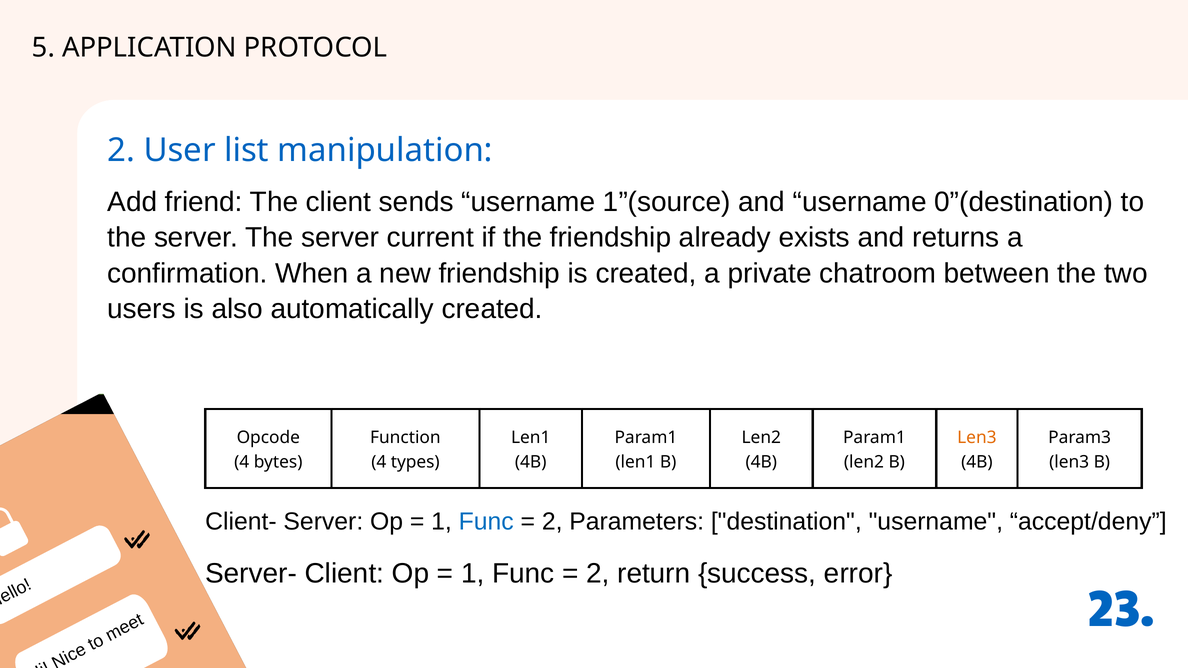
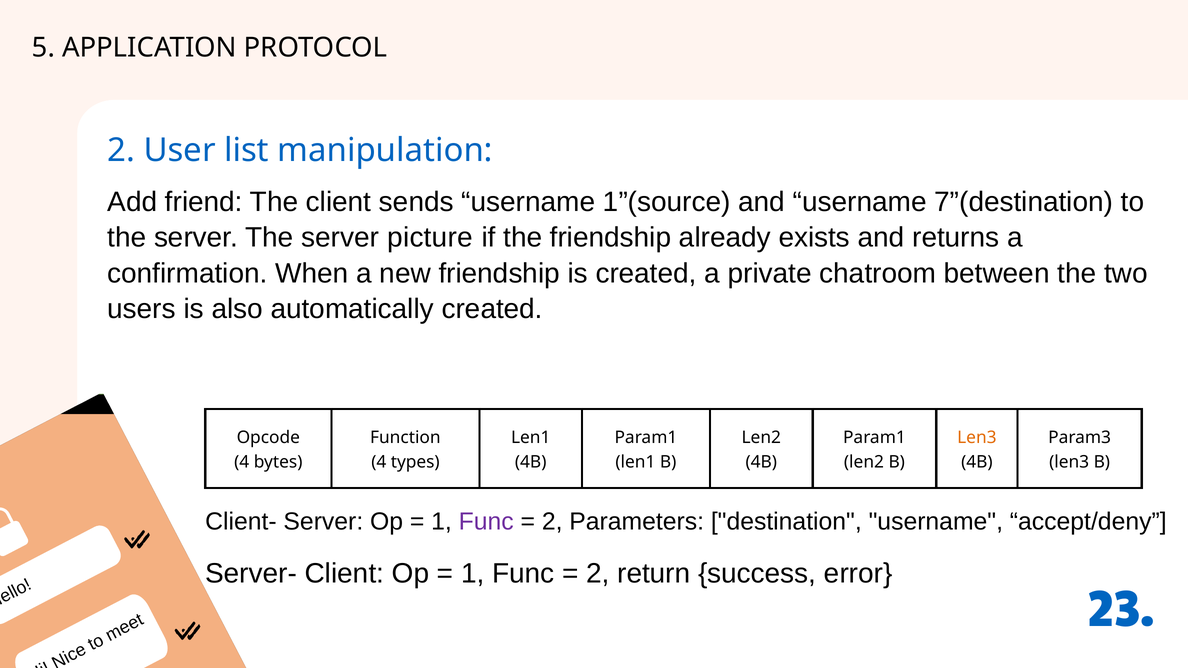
0”(destination: 0”(destination -> 7”(destination (1024, 202)
current: current -> picture (430, 238)
Func colour: blue -> purple (486, 522)
